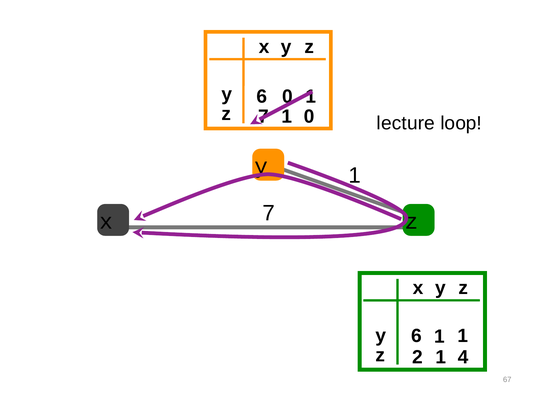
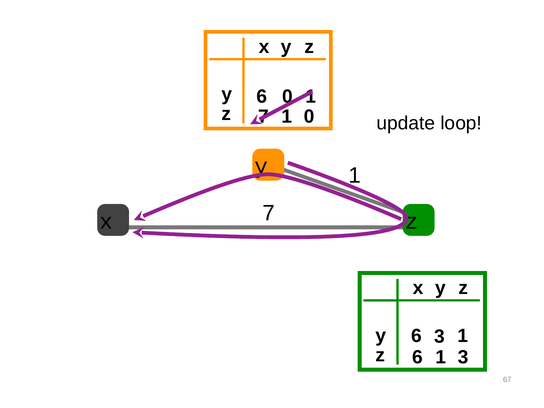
lecture: lecture -> update (406, 123)
6 1: 1 -> 3 (439, 337)
z 2: 2 -> 6 (418, 357)
1 4: 4 -> 3 (463, 357)
